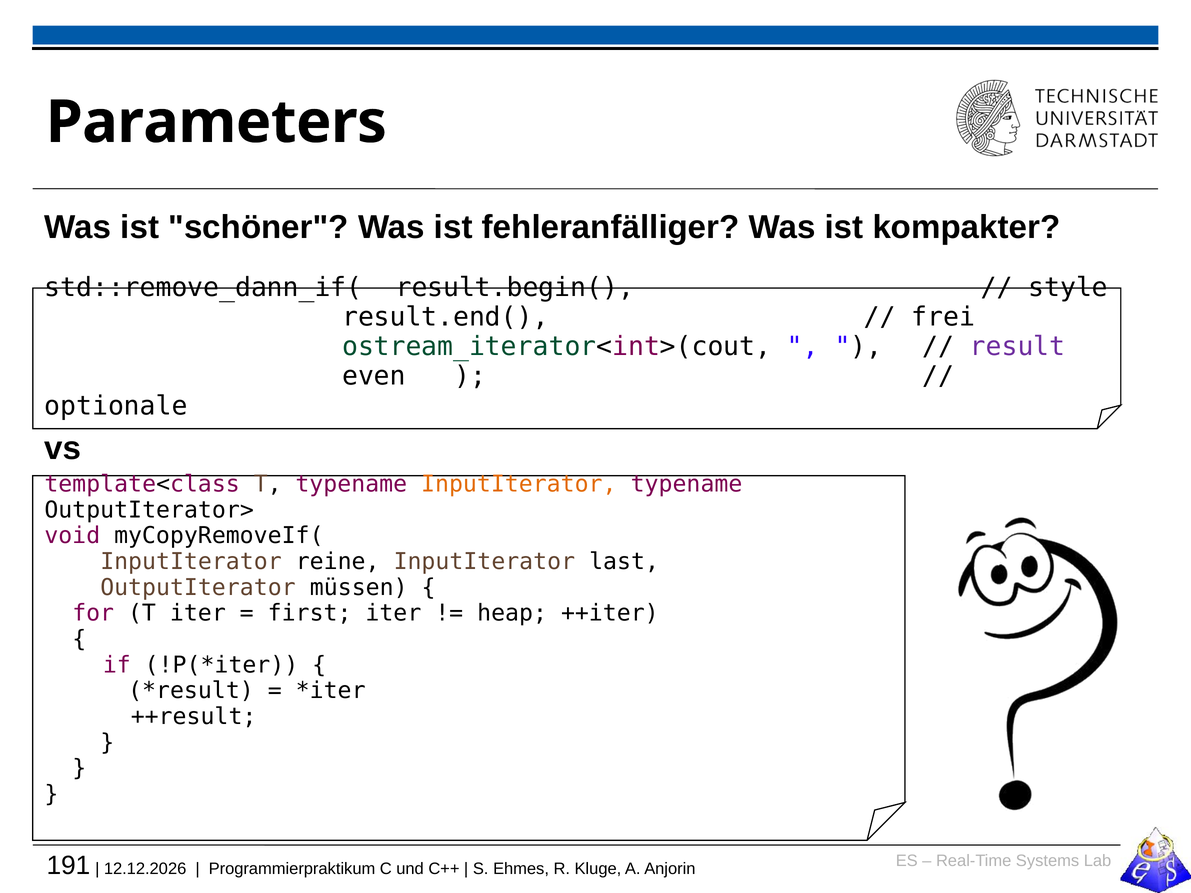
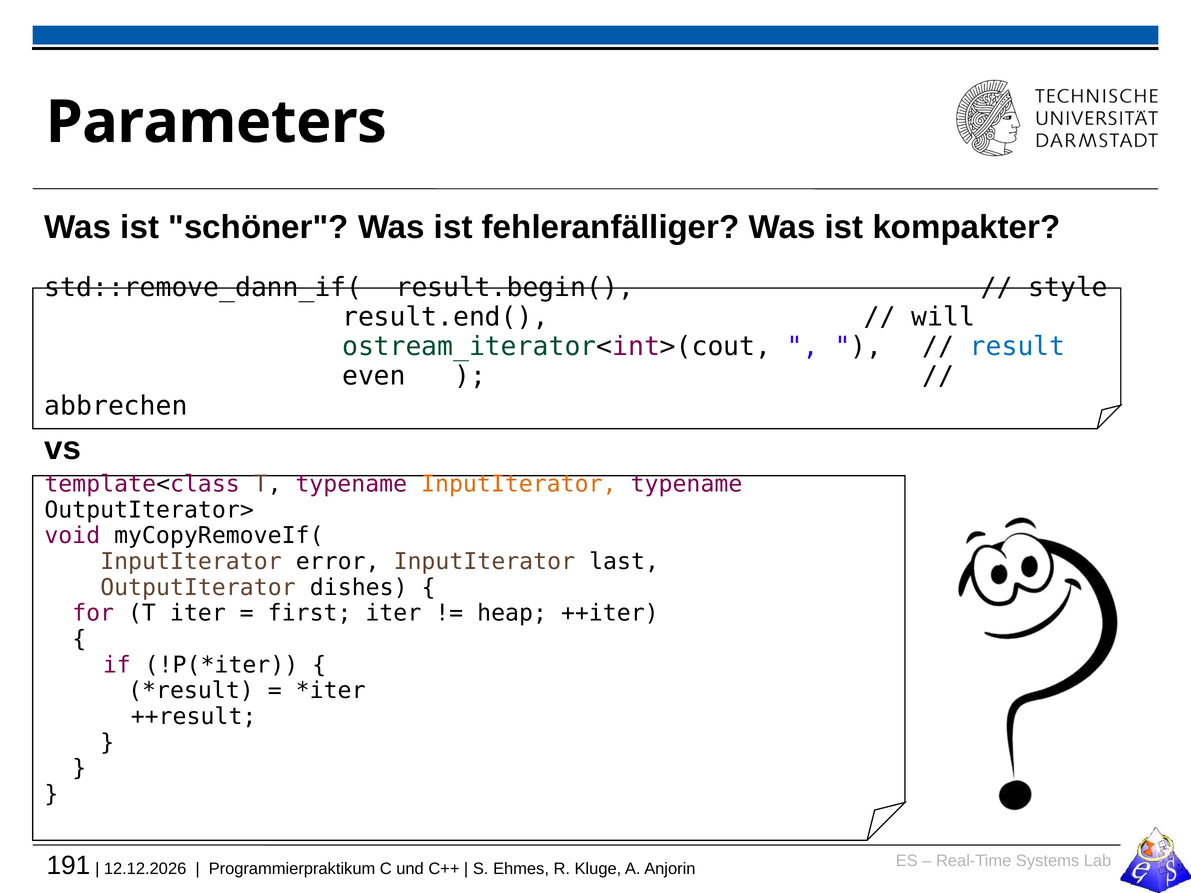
frei: frei -> will (943, 317)
result colour: purple -> blue (1018, 347)
optionale: optionale -> abbrechen (116, 406)
reine: reine -> error (338, 562)
müssen: müssen -> dishes (359, 588)
